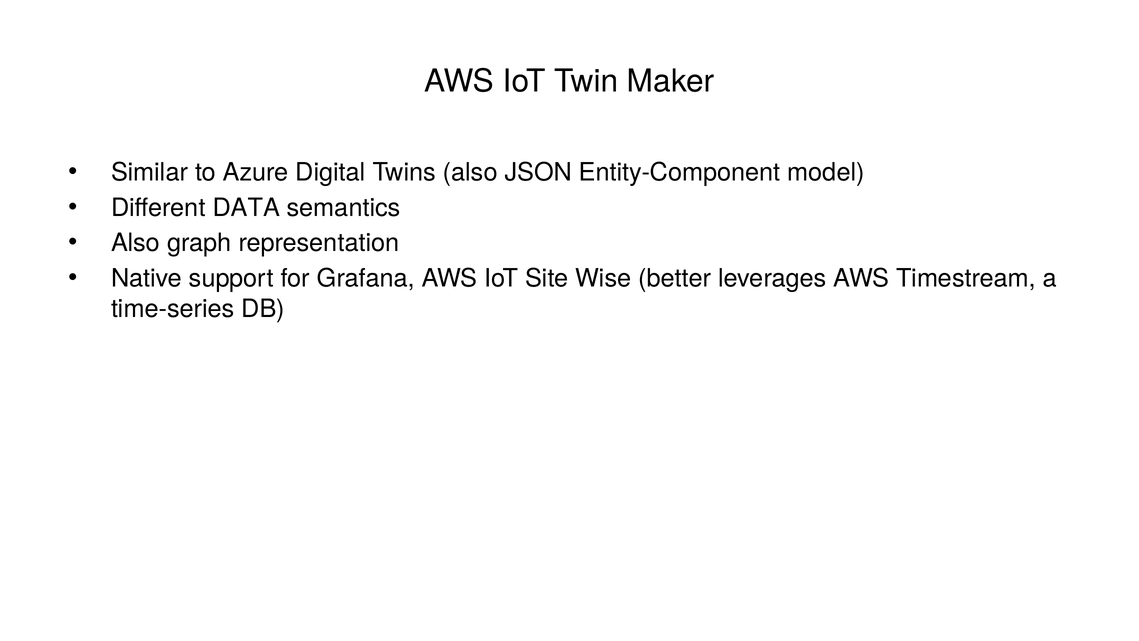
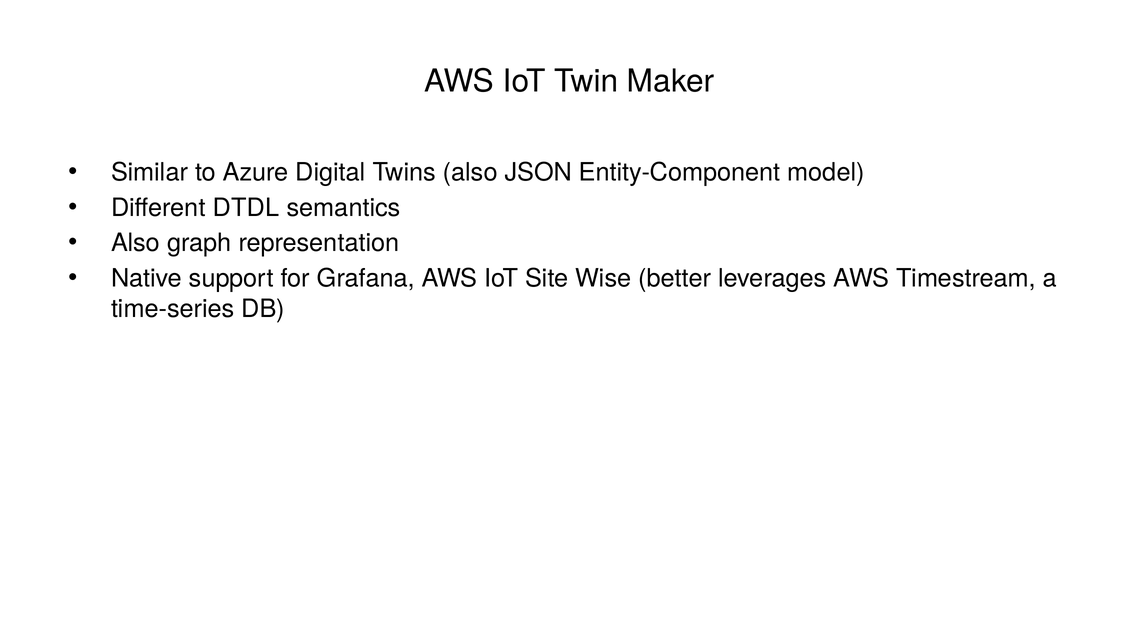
DATA: DATA -> DTDL (246, 208)
